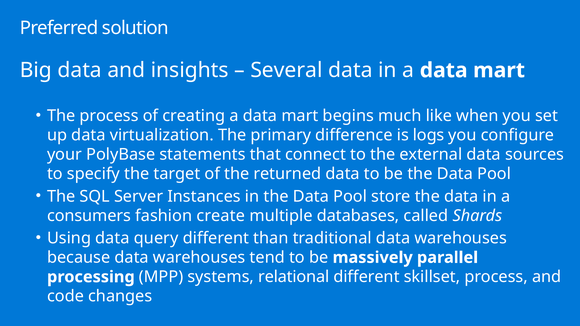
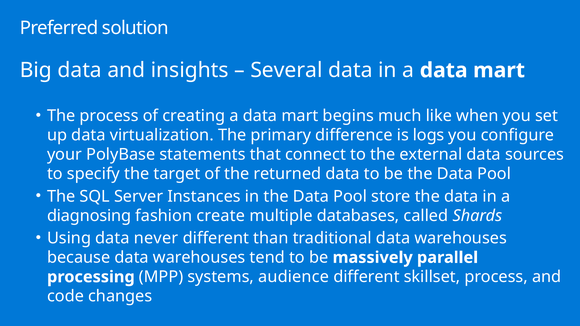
consumers: consumers -> diagnosing (89, 216)
query: query -> never (156, 238)
relational: relational -> audience (294, 277)
